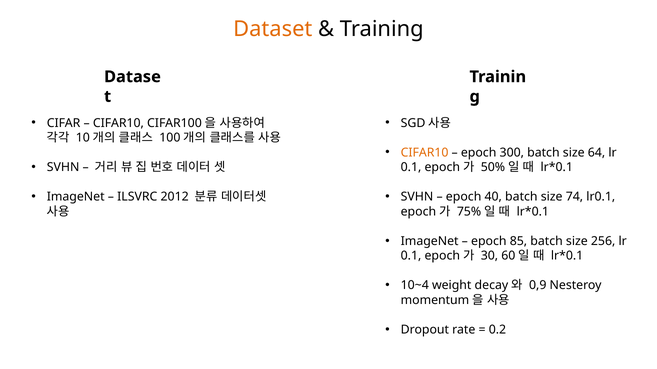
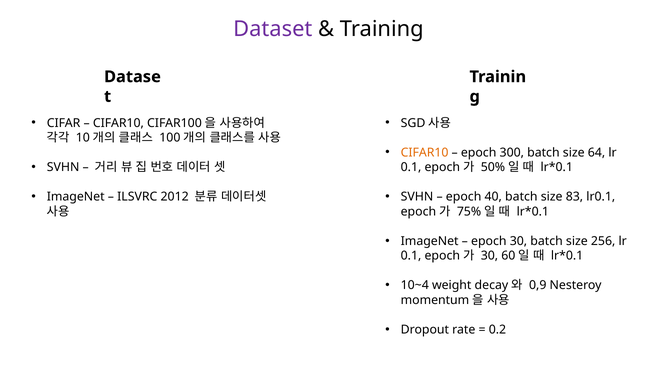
Dataset colour: orange -> purple (273, 29)
74: 74 -> 83 (574, 197)
epoch 85: 85 -> 30 (518, 242)
